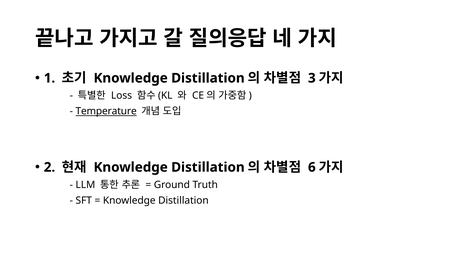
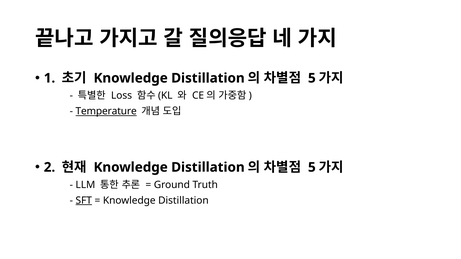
3: 3 -> 5 (312, 78)
6: 6 -> 5 (312, 167)
SFT underline: none -> present (84, 201)
